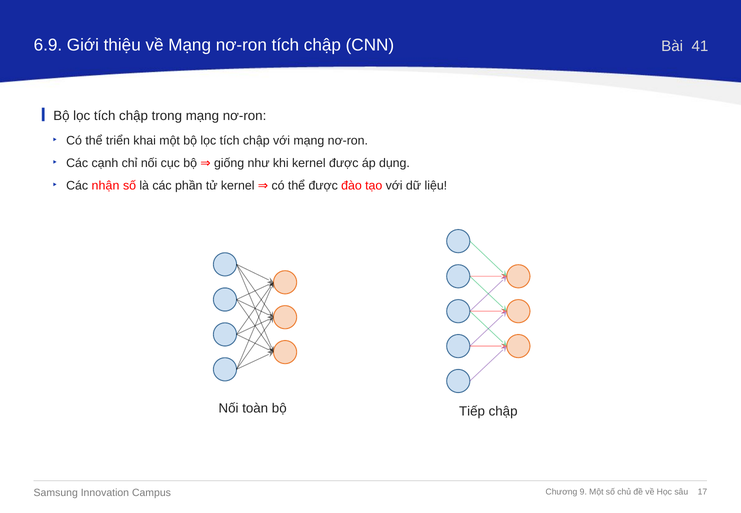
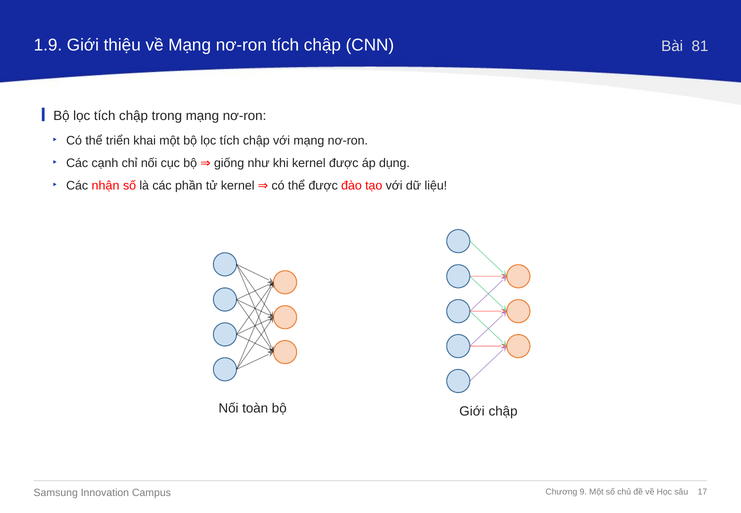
6.9: 6.9 -> 1.9 (48, 45)
41: 41 -> 81 (700, 46)
bộ Tiếp: Tiếp -> Giới (472, 411)
